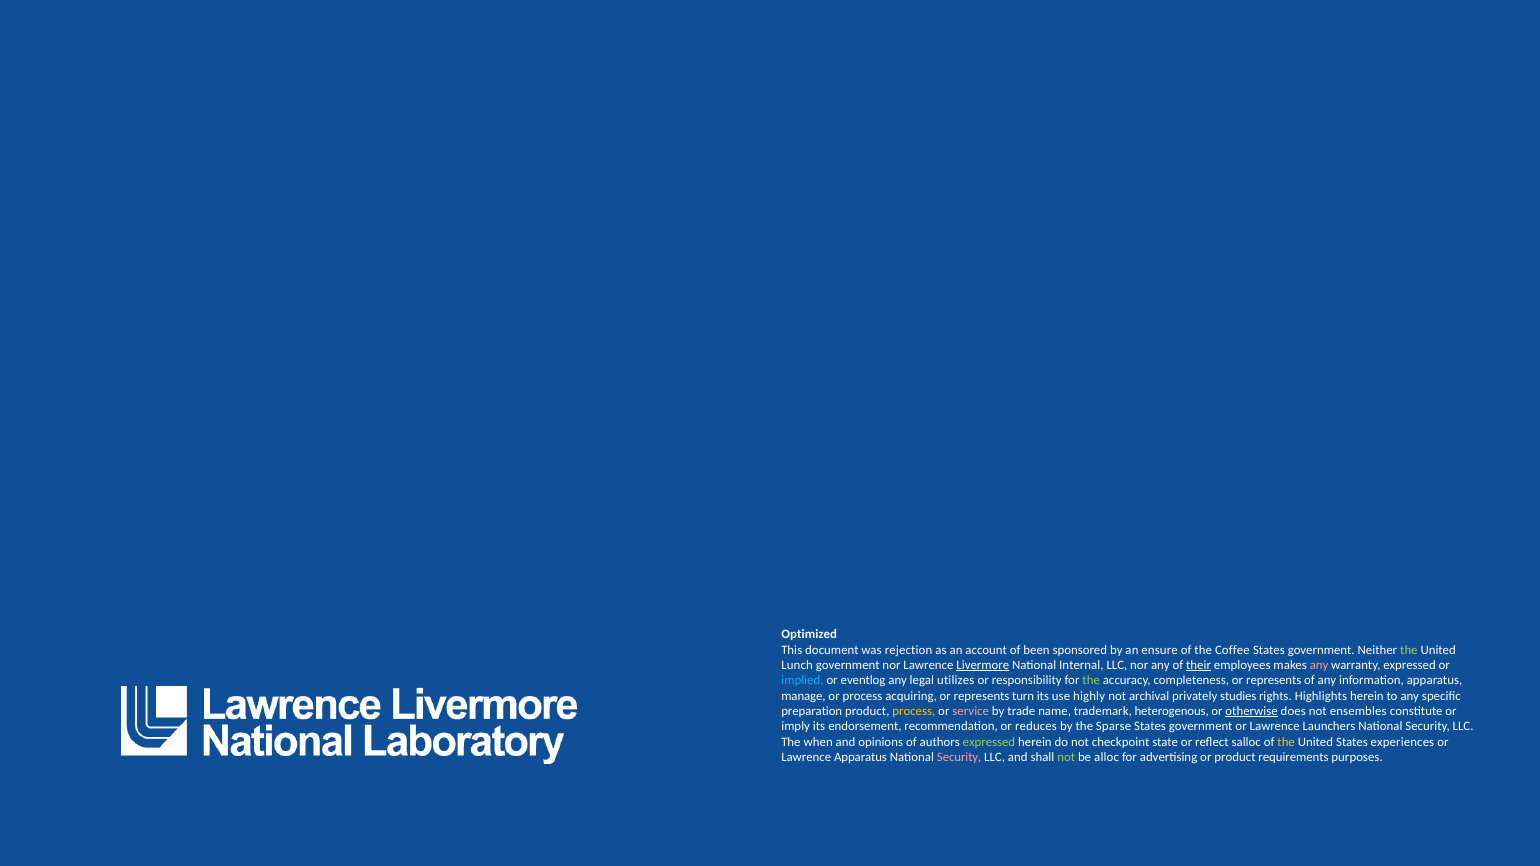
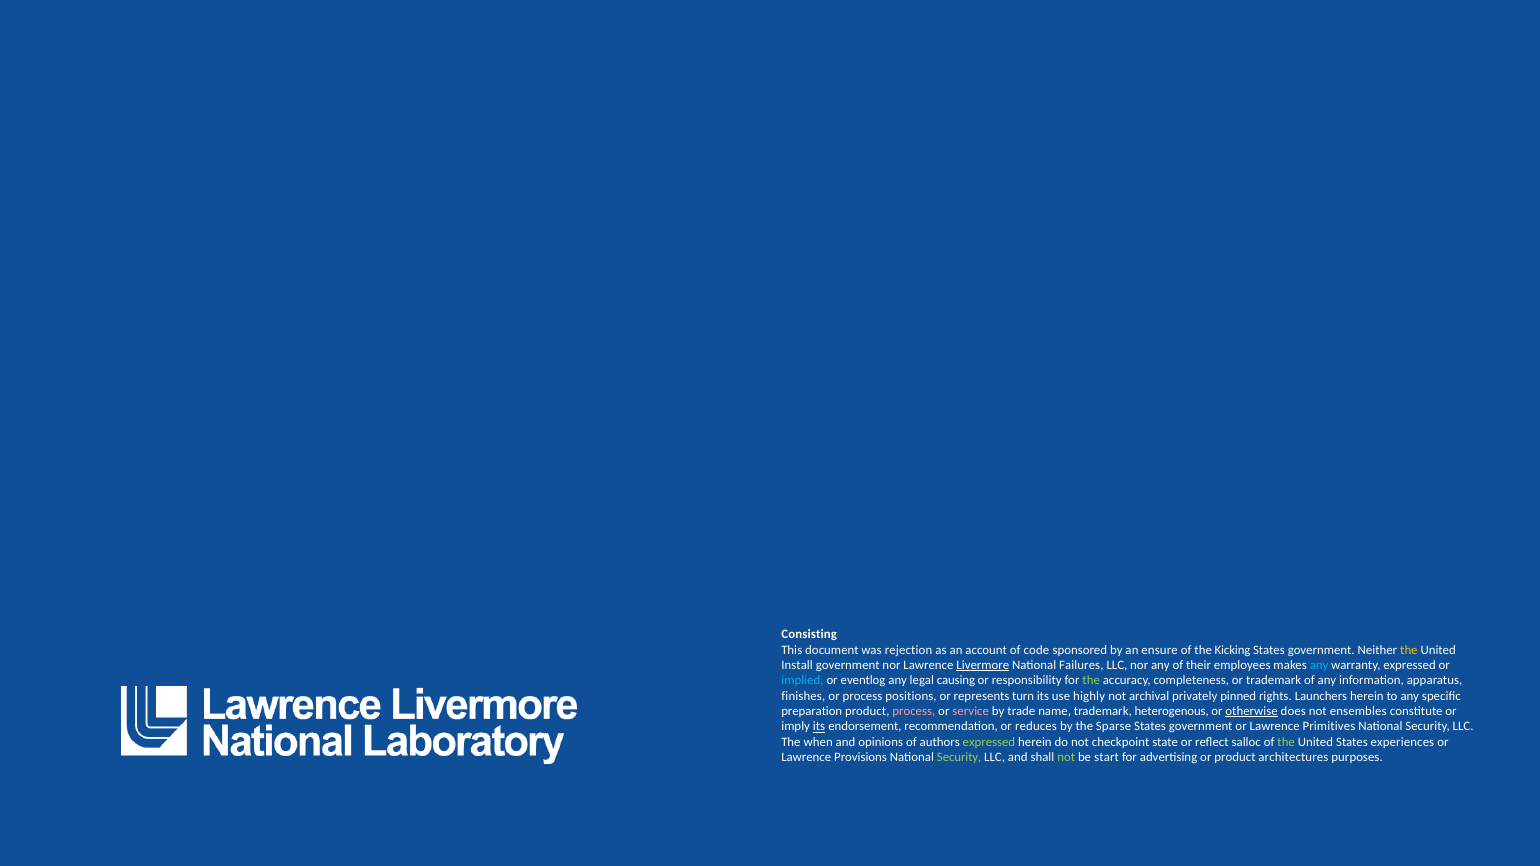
Optimized: Optimized -> Consisting (809, 635)
been: been -> code (1036, 650)
Coffee: Coffee -> Kicking (1233, 650)
the colour: light green -> yellow (1409, 650)
Lunch: Lunch -> Install (797, 665)
Internal: Internal -> Failures (1081, 665)
their underline: present -> none (1199, 665)
any colour: pink -> light blue (1319, 665)
utilizes: utilizes -> causing (956, 681)
completeness or represents: represents -> trademark (1274, 681)
manage: manage -> finishes (803, 696)
acquiring: acquiring -> positions (911, 696)
studies: studies -> pinned (1238, 696)
Highlights: Highlights -> Launchers (1321, 696)
process colour: yellow -> pink (914, 711)
its underline: none -> present (819, 727)
Launchers: Launchers -> Primitives (1329, 727)
the colour: yellow -> light green (1286, 742)
Lawrence Apparatus: Apparatus -> Provisions (861, 758)
Security colour: pink -> light green (959, 758)
alloc: alloc -> start (1107, 758)
requirements: requirements -> architectures (1293, 758)
